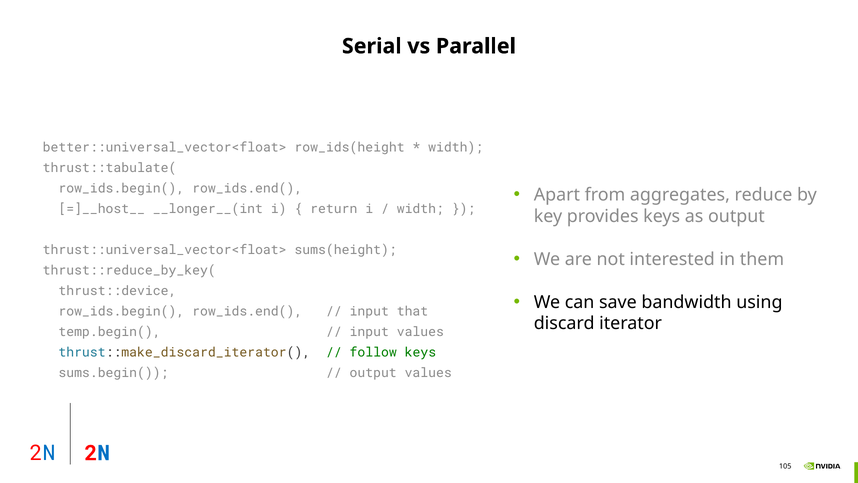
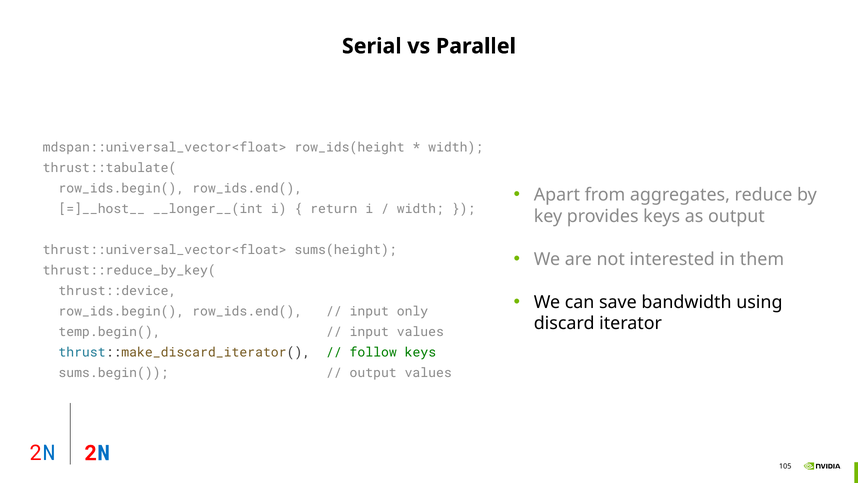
better::universal_vector<float>: better::universal_vector<float> -> mdspan::universal_vector<float> (165, 147)
that: that -> only (412, 311)
